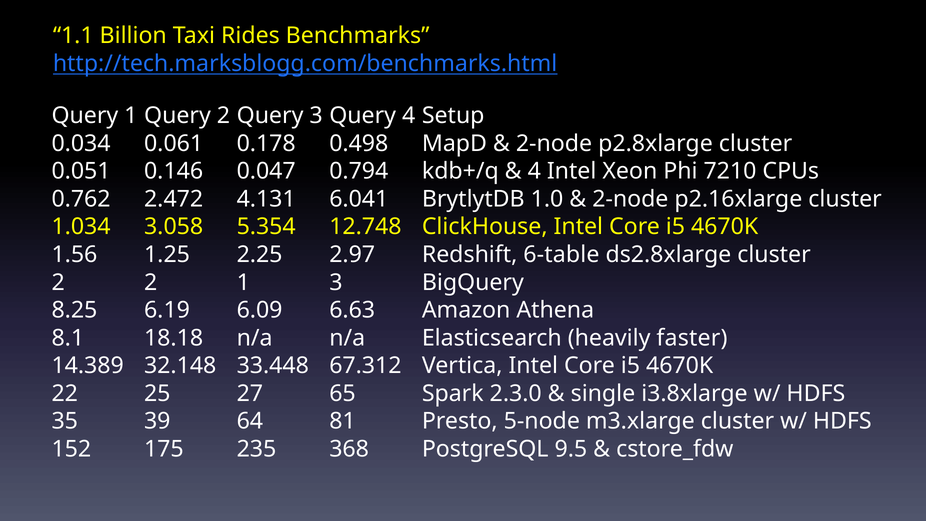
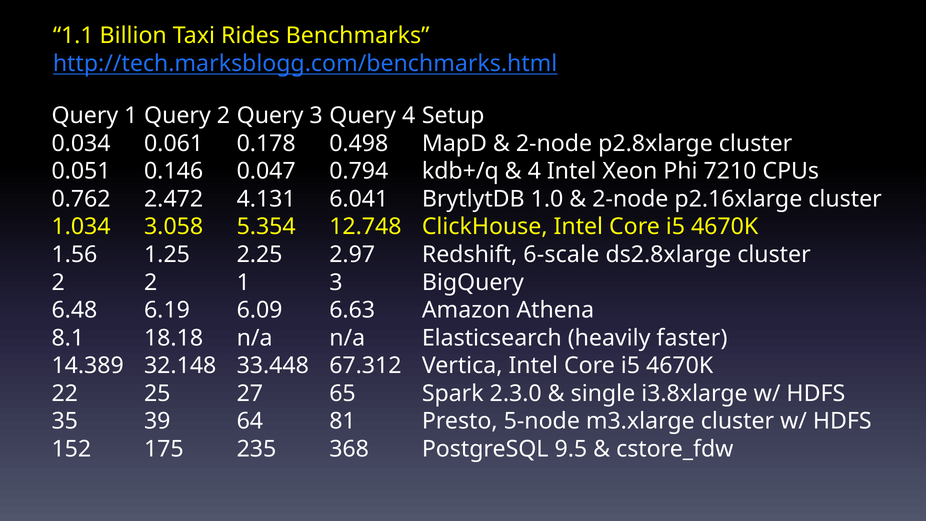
6-table: 6-table -> 6-scale (561, 255)
8.25: 8.25 -> 6.48 (74, 310)
